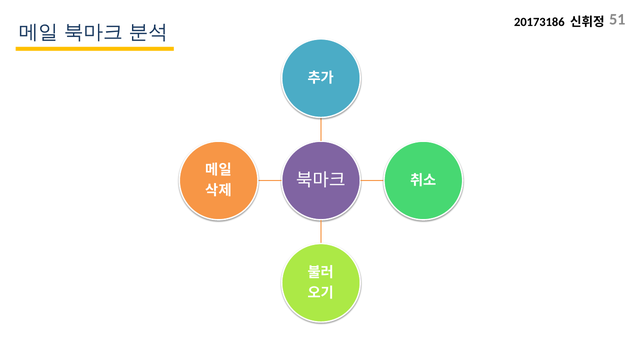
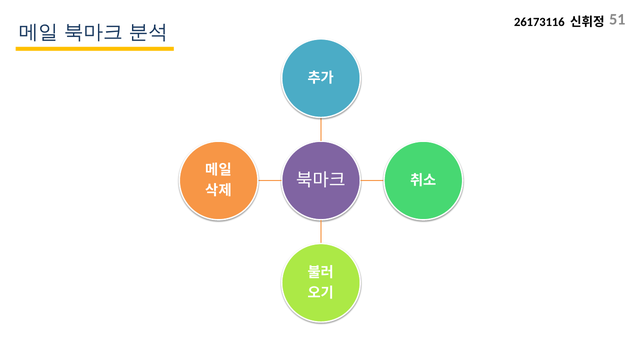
20173186: 20173186 -> 26173116 (539, 22)
